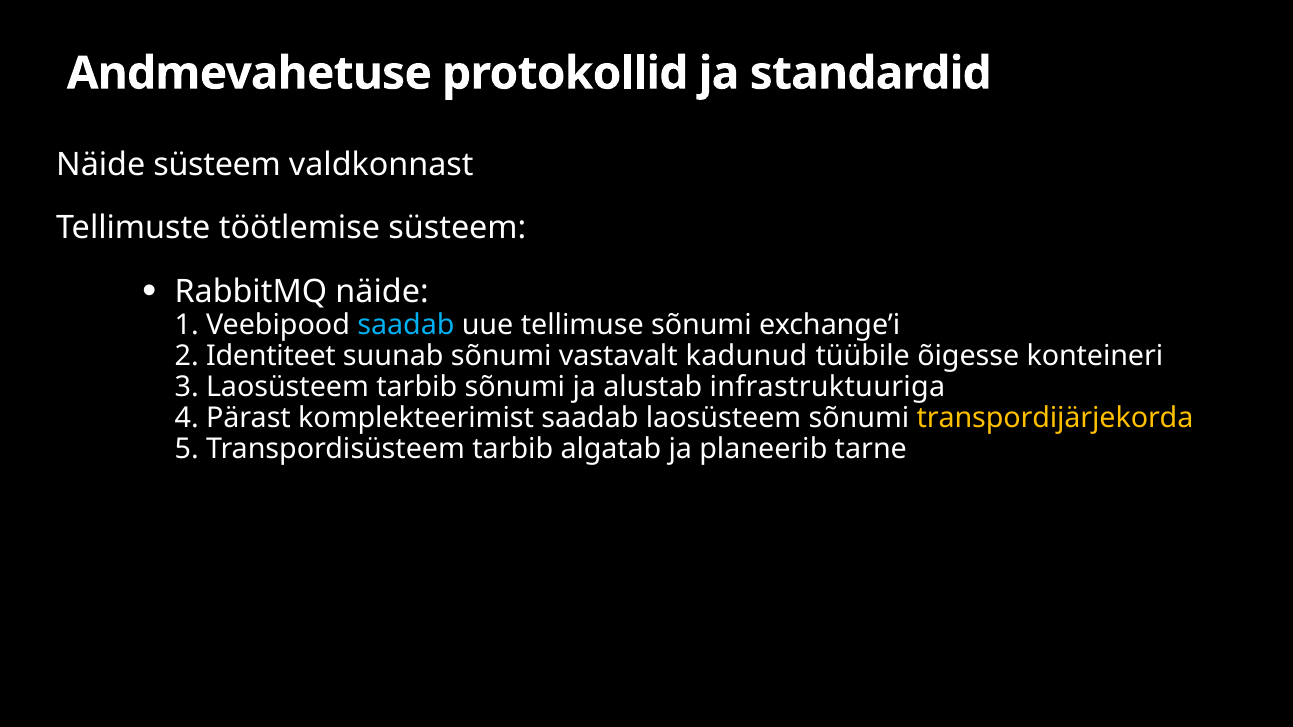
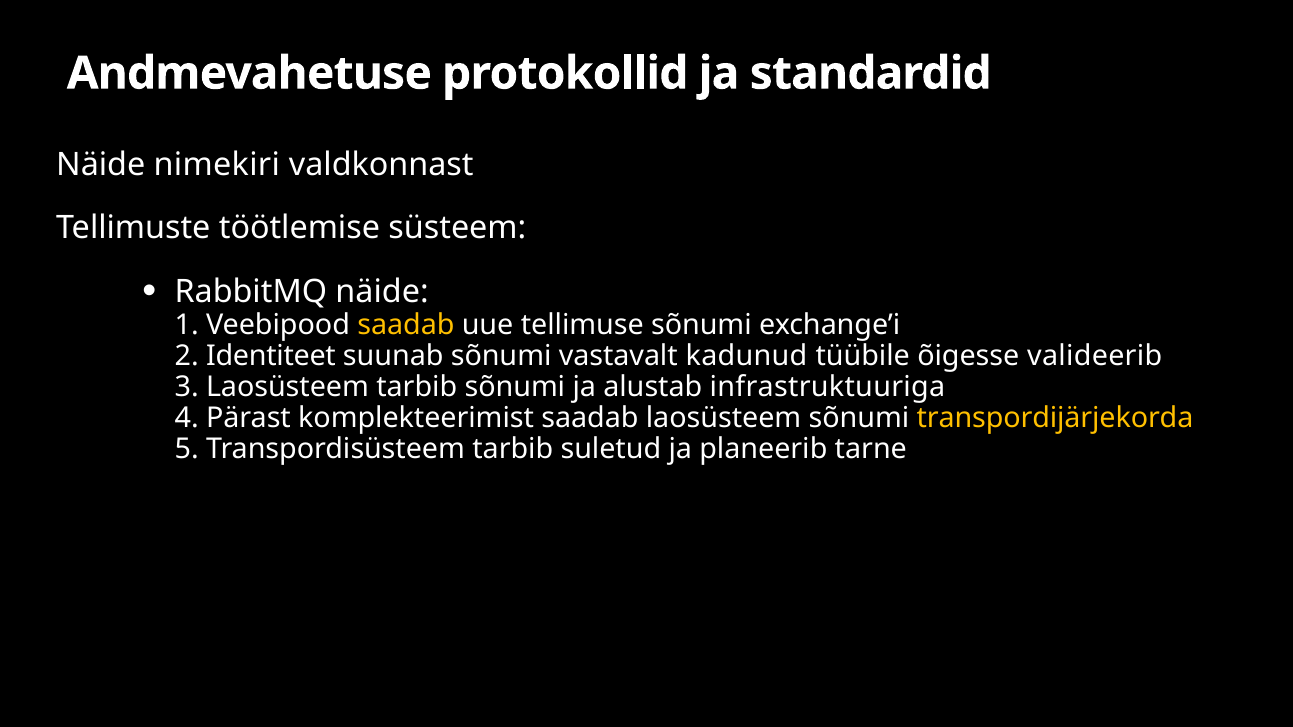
Näide süsteem: süsteem -> nimekiri (217, 165)
saadab colour: light blue -> yellow (406, 325)
konteineri: konteineri -> valideerib (1095, 356)
algatab: algatab -> suletud (611, 449)
